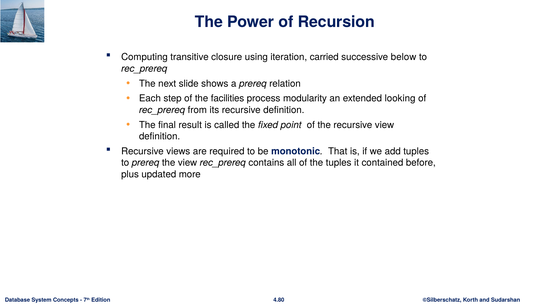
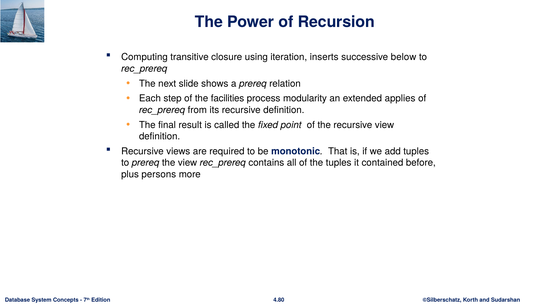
carried: carried -> inserts (324, 57)
looking: looking -> applies (400, 98)
updated: updated -> persons (159, 174)
